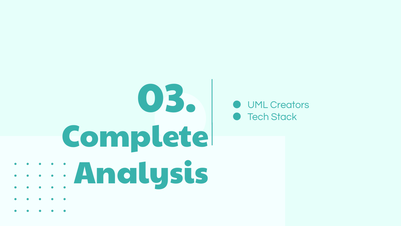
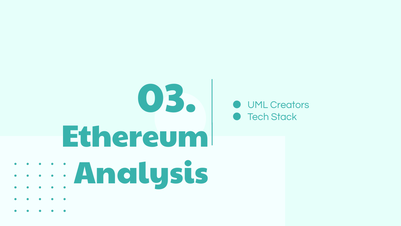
Complete: Complete -> Ethereum (135, 136)
